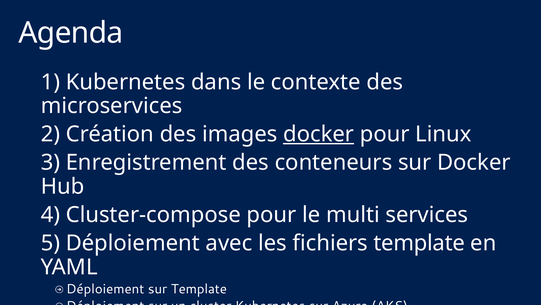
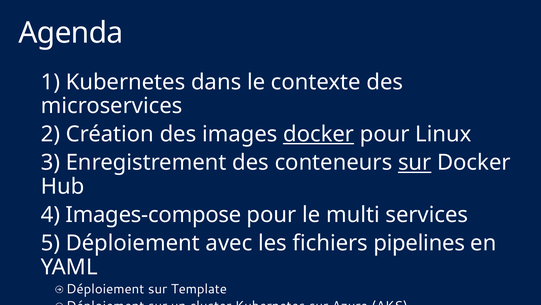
sur underline: none -> present (415, 162)
Cluster-compose: Cluster-compose -> Images-compose (153, 214)
fichiers template: template -> pipelines (419, 243)
